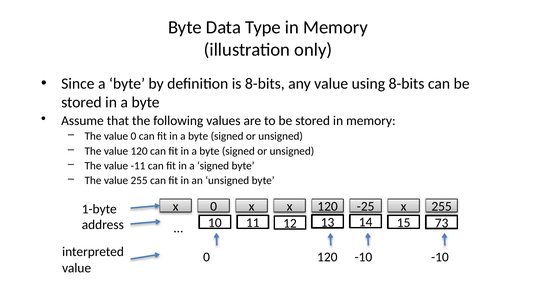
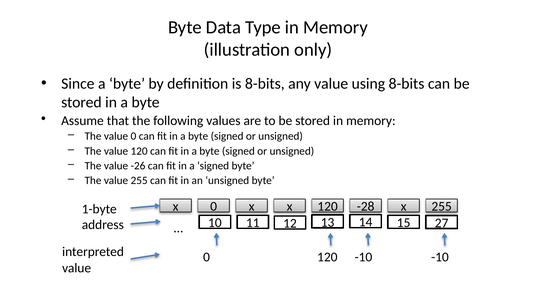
-11: -11 -> -26 (138, 165)
-25: -25 -> -28 (366, 206)
73: 73 -> 27 (442, 223)
